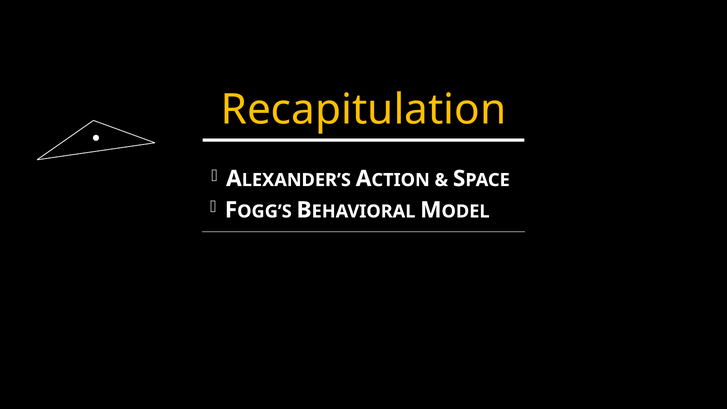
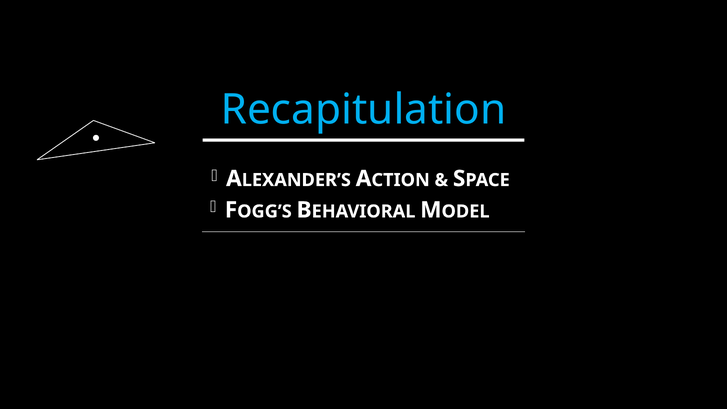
Recapitulation colour: yellow -> light blue (363, 110)
